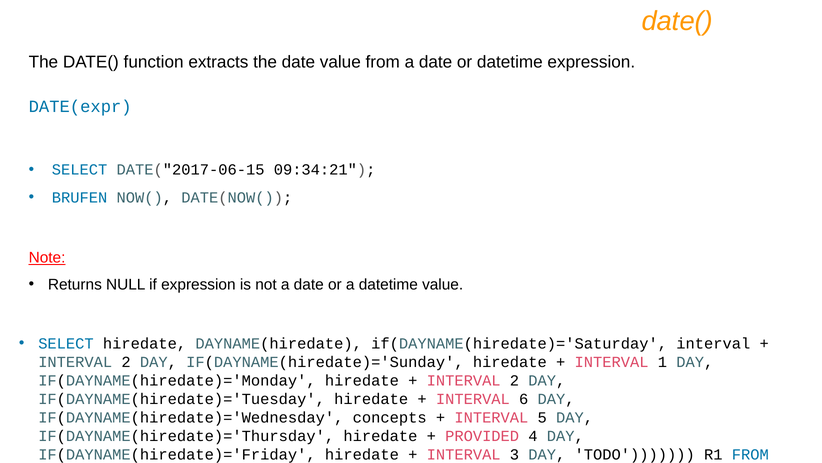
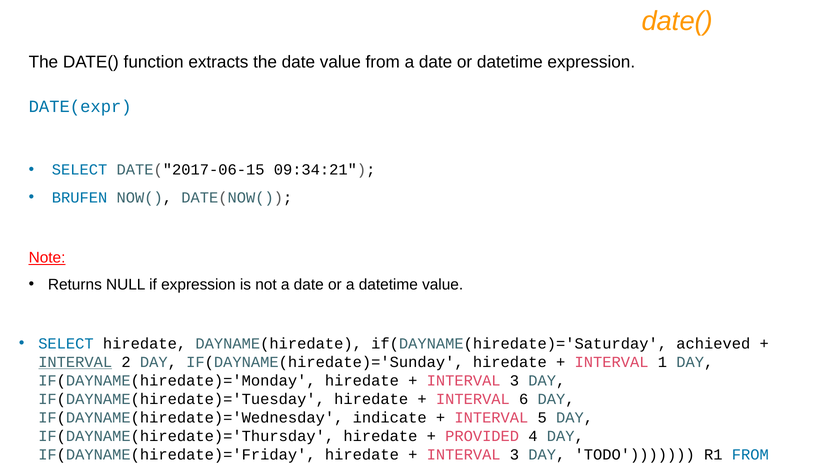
if(DAYNAME(hiredate)='Saturday interval: interval -> achieved (713, 343)
INTERVAL underline: none -> present (75, 362)
2: 2 -> 3 (514, 380)
concepts: concepts -> indicate (390, 417)
